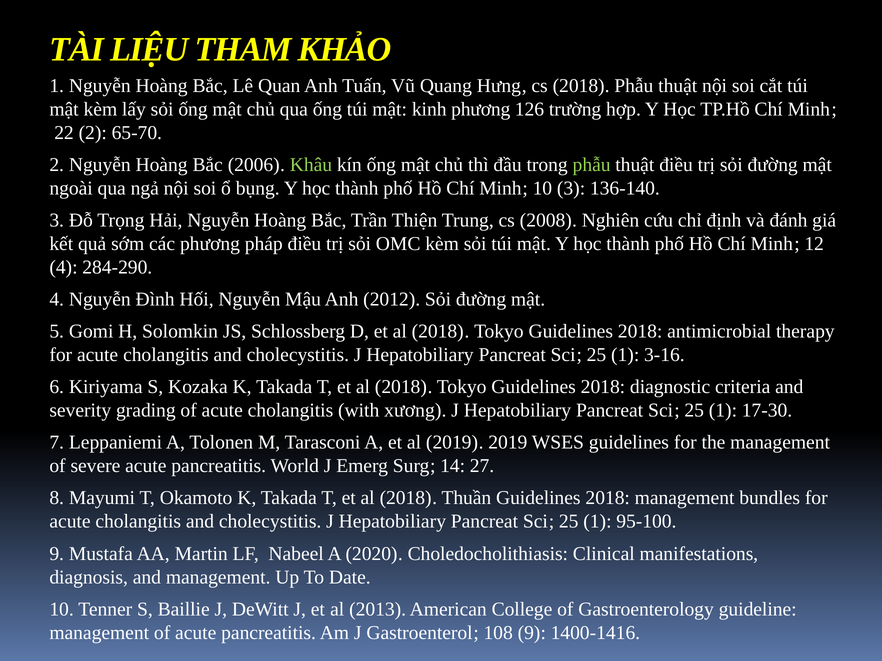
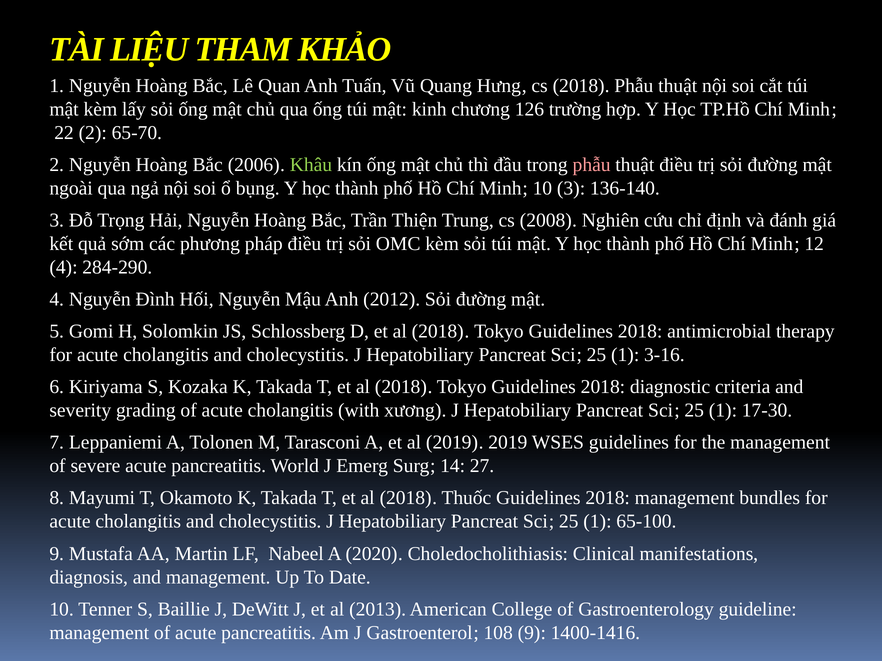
kinh phương: phương -> chương (481, 109)
phẫu colour: light green -> pink (592, 165)
Thuần: Thuần -> Thuốc (466, 498)
95-100: 95-100 -> 65-100 (646, 522)
